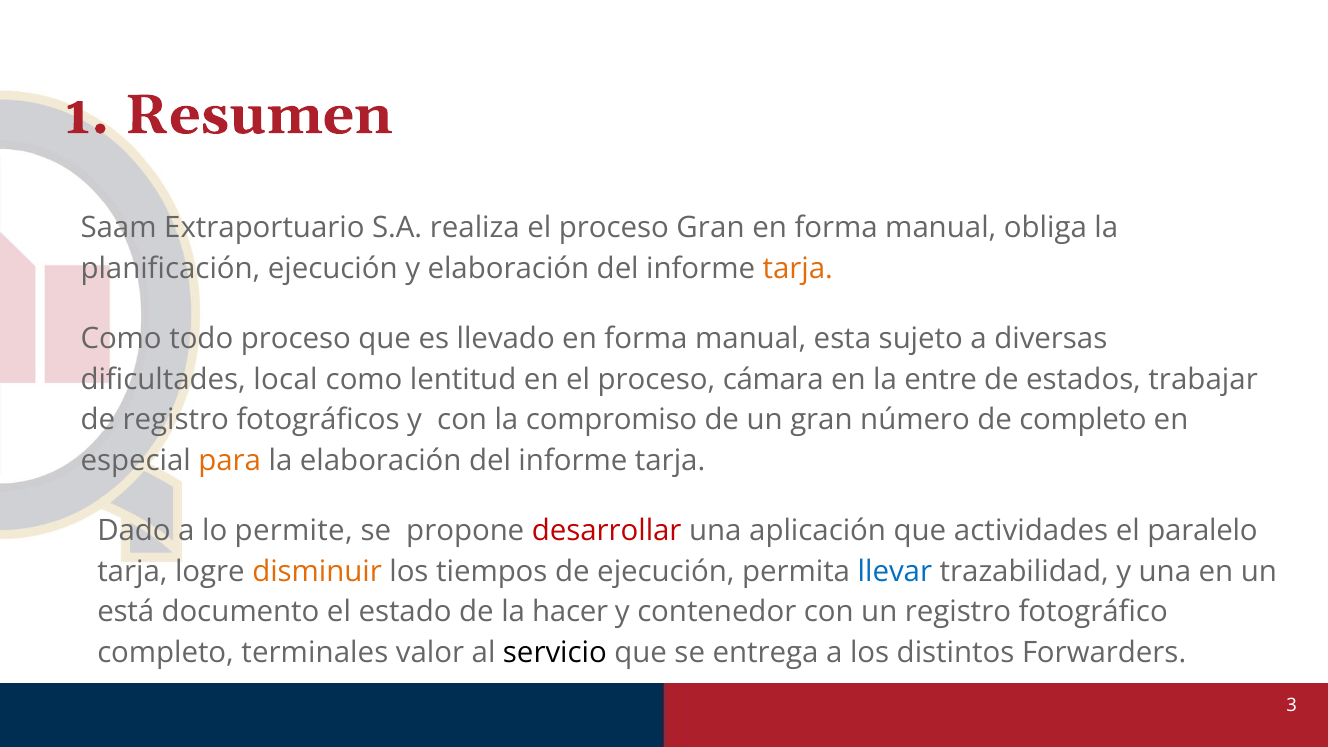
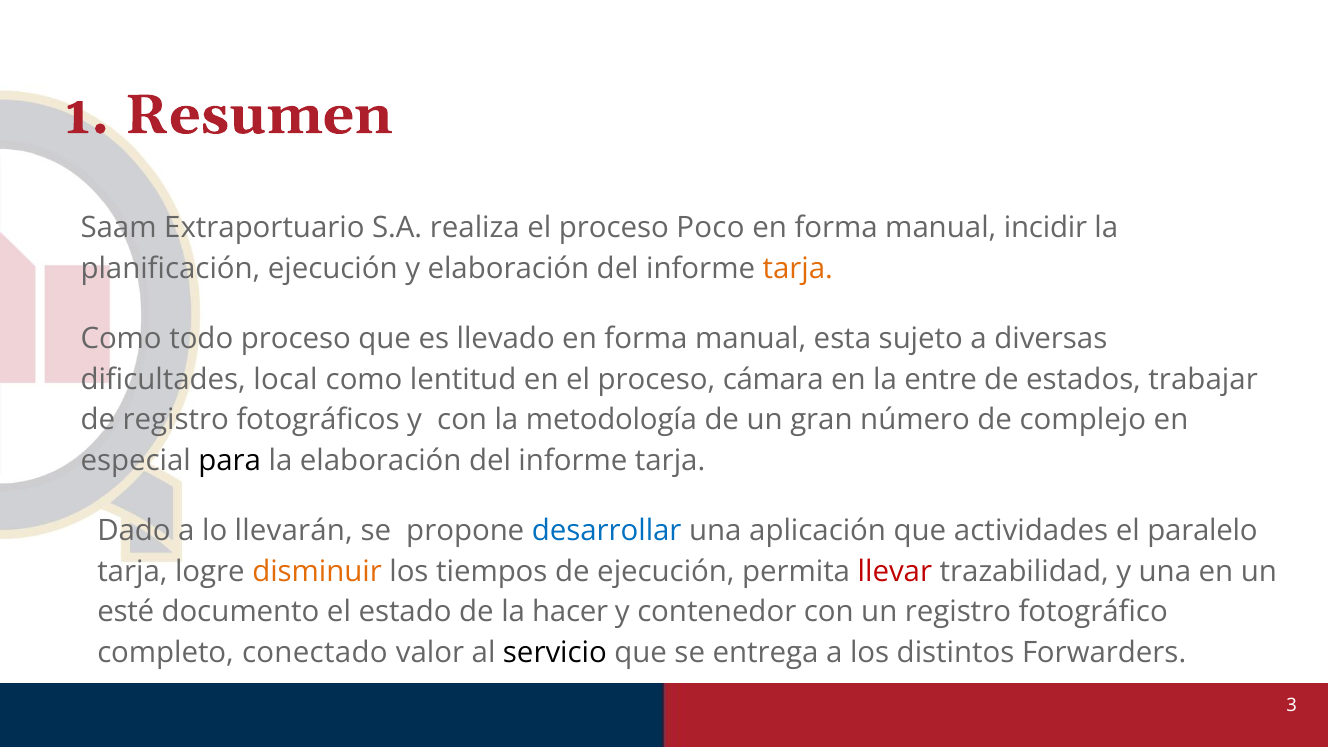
proceso Gran: Gran -> Poco (710, 228)
obliga: obliga -> incidir (1046, 228)
compromiso: compromiso -> metodología (611, 420)
de completo: completo -> complejo (1083, 420)
para colour: orange -> black (230, 461)
permite: permite -> llevarán (294, 531)
desarrollar colour: red -> blue (607, 531)
llevar colour: blue -> red (895, 572)
está: está -> esté (126, 612)
terminales: terminales -> conectado (315, 653)
